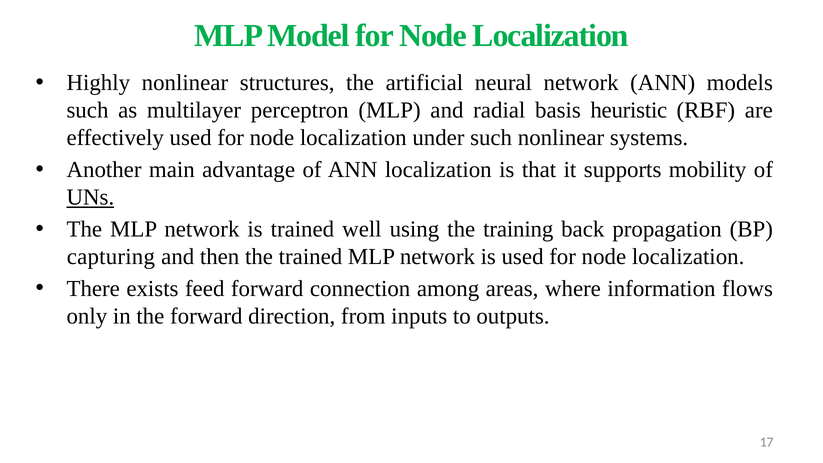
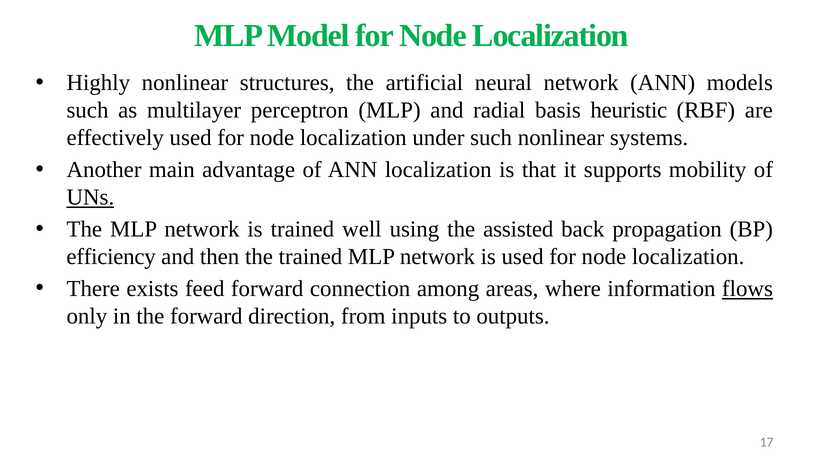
training: training -> assisted (518, 229)
capturing: capturing -> efficiency (111, 257)
flows underline: none -> present (747, 289)
